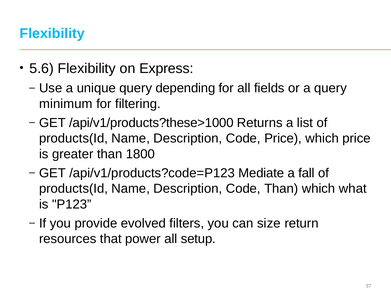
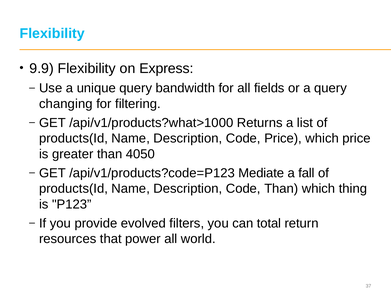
5.6: 5.6 -> 9.9 (42, 69)
depending: depending -> bandwidth (185, 88)
minimum: minimum -> changing (66, 104)
/api/v1/products?these>1000: /api/v1/products?these>1000 -> /api/v1/products?what>1000 (151, 123)
1800: 1800 -> 4050 (140, 154)
what: what -> thing (353, 189)
size: size -> total (269, 223)
setup: setup -> world (198, 239)
